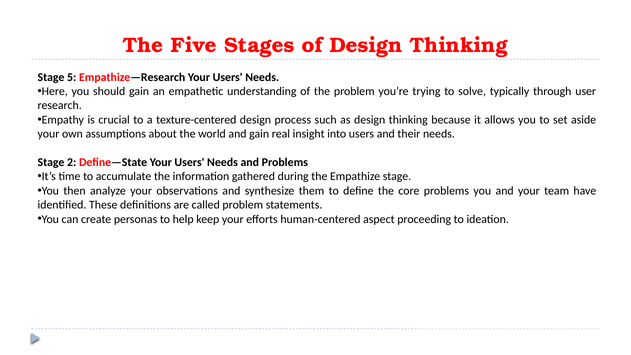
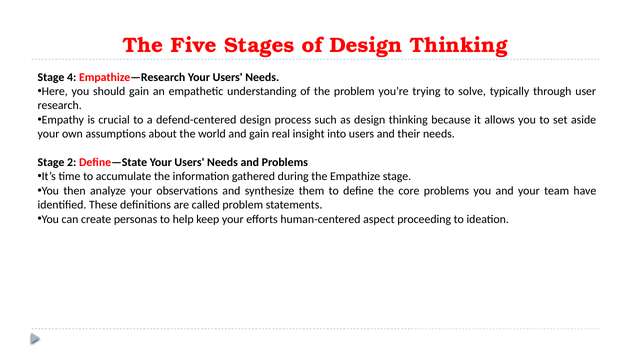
5: 5 -> 4 (72, 77)
texture-centered: texture-centered -> defend-centered (196, 120)
